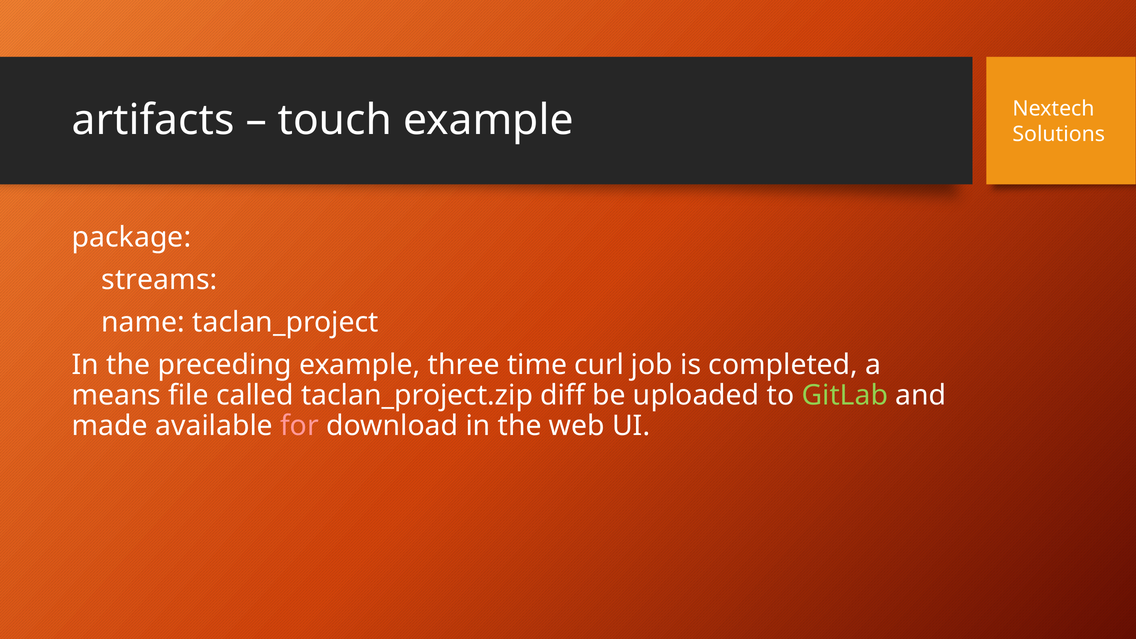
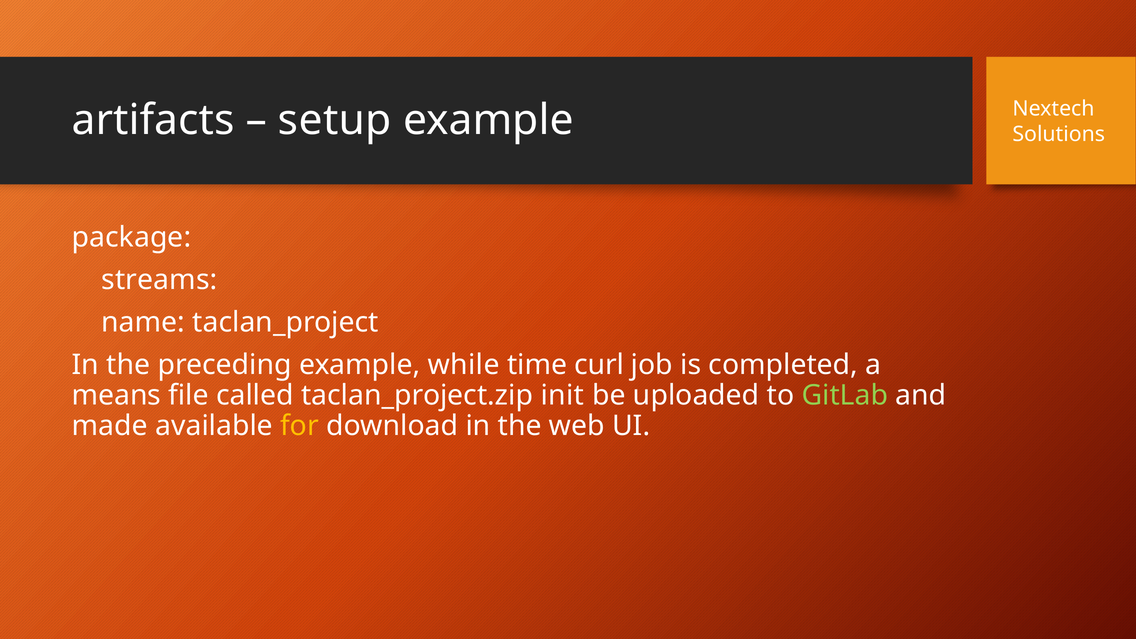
touch: touch -> setup (335, 120)
three: three -> while (464, 365)
diff: diff -> init (562, 395)
for colour: pink -> yellow (300, 426)
